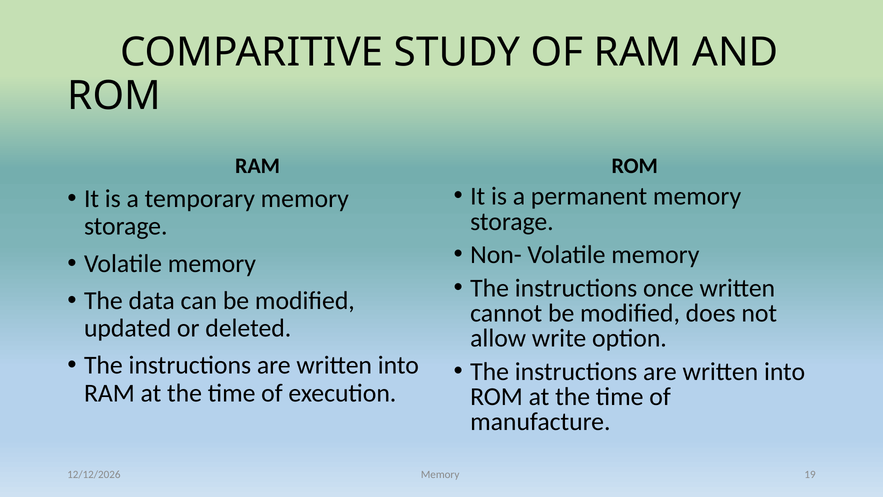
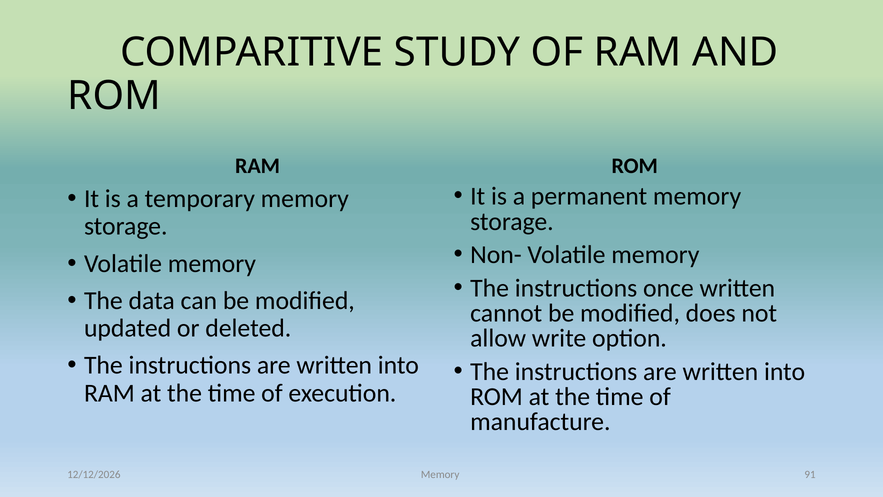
19: 19 -> 91 (810, 474)
